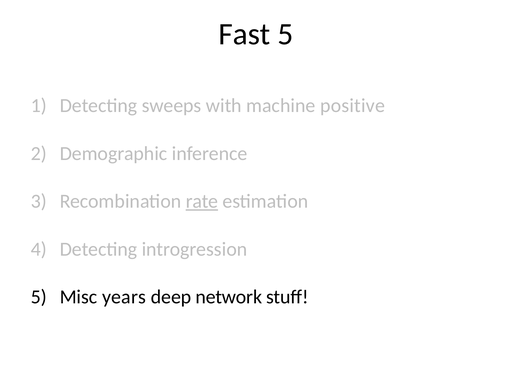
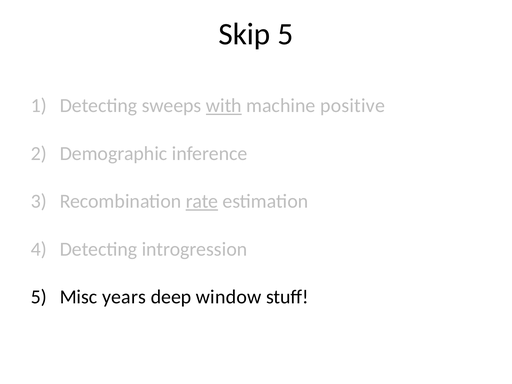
Fast: Fast -> Skip (244, 34)
with underline: none -> present (224, 106)
network: network -> window (229, 297)
